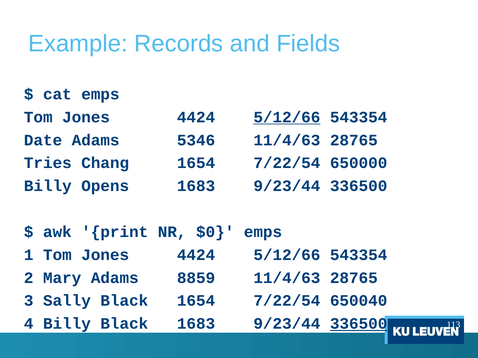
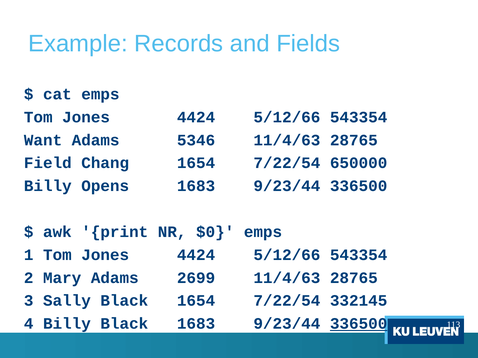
5/12/66 underline: present -> none (287, 117)
Date: Date -> Want (43, 140)
Tries: Tries -> Field (48, 163)
8859: 8859 -> 2699 (196, 278)
650040: 650040 -> 332145 (359, 301)
